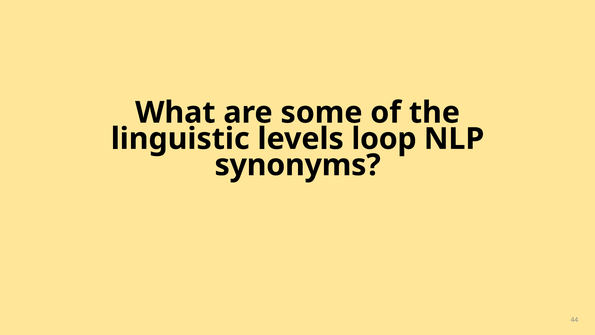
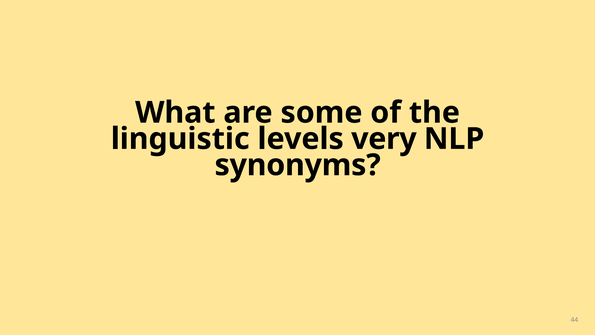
loop: loop -> very (384, 139)
